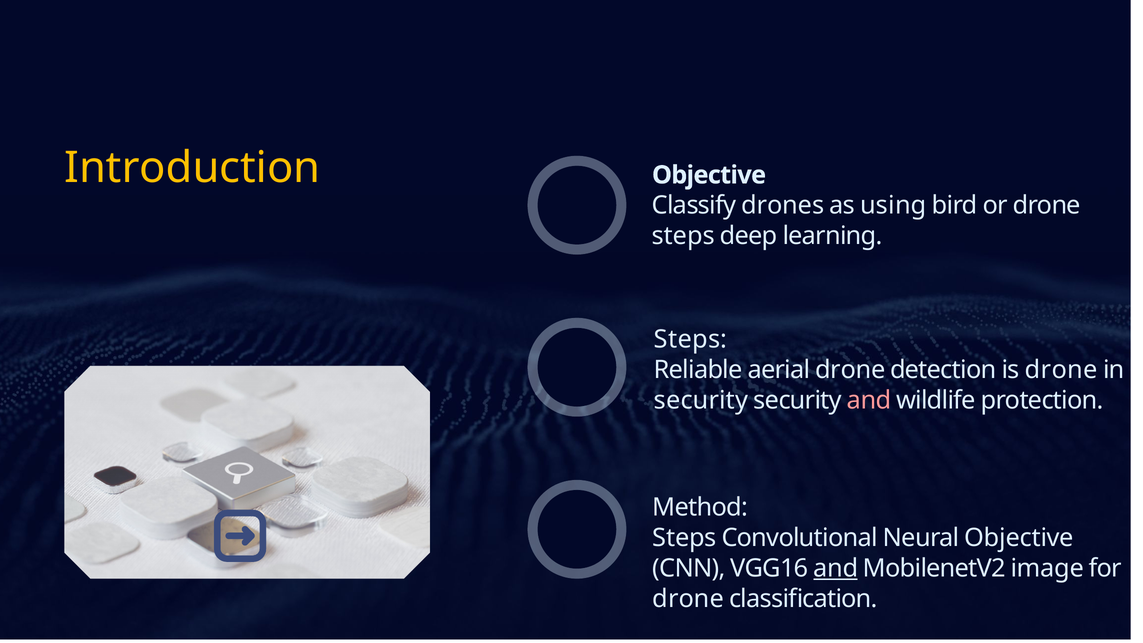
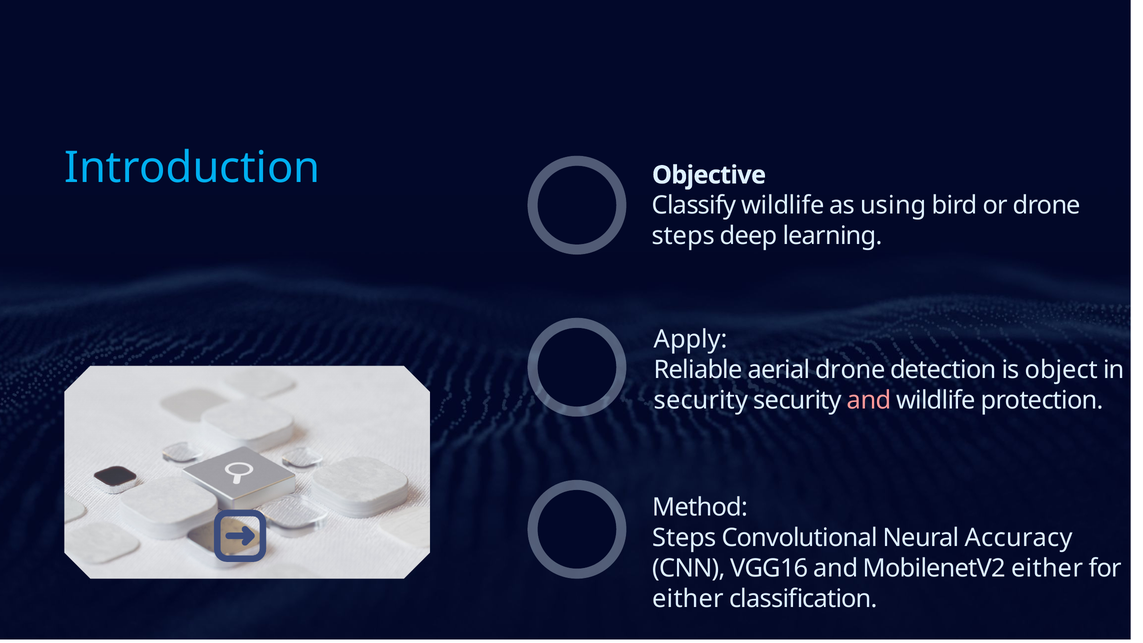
Introduction colour: yellow -> light blue (192, 168)
Classify drones: drones -> wildlife (783, 206)
Steps: Steps -> Apply (691, 340)
is drone: drone -> object (1061, 370)
Neural Objective: Objective -> Accuracy (1019, 538)
and underline: present -> none (836, 568)
MobilenetV2 image: image -> either (1047, 568)
drone: drone -> either (688, 599)
